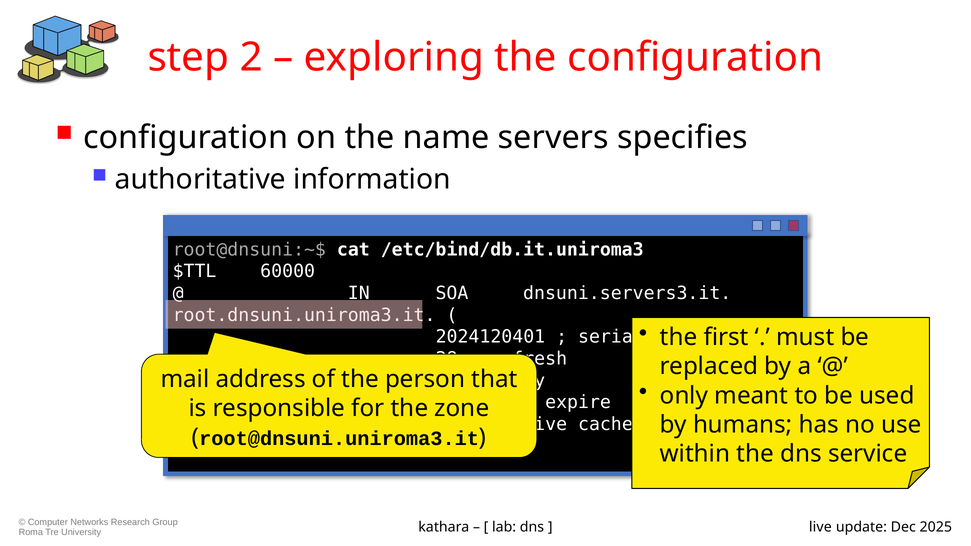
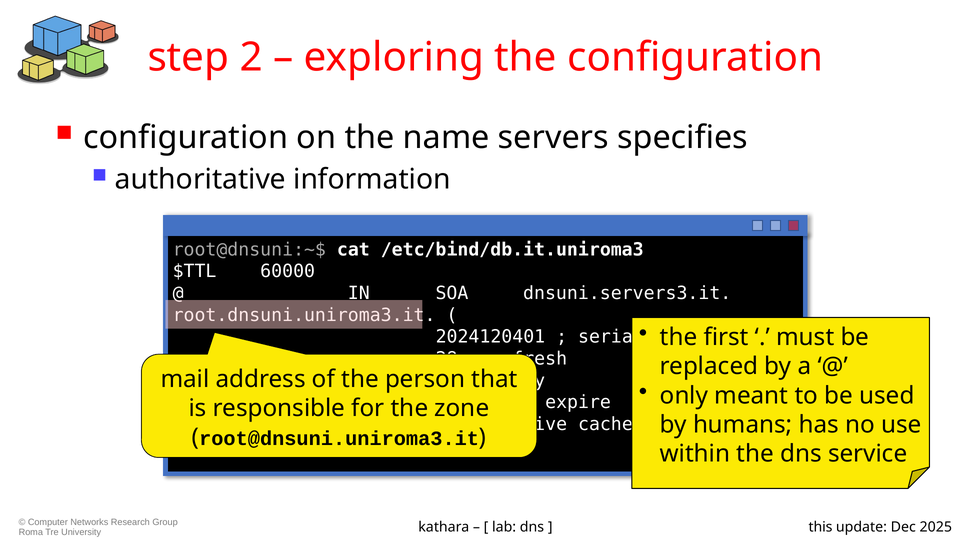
live: live -> this (821, 527)
